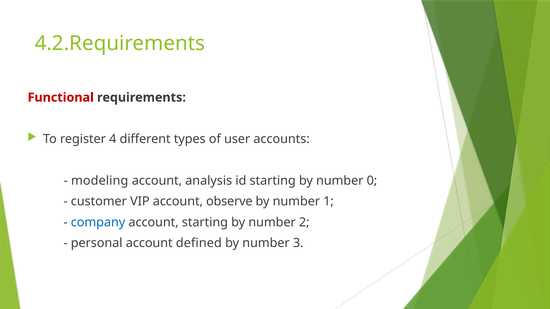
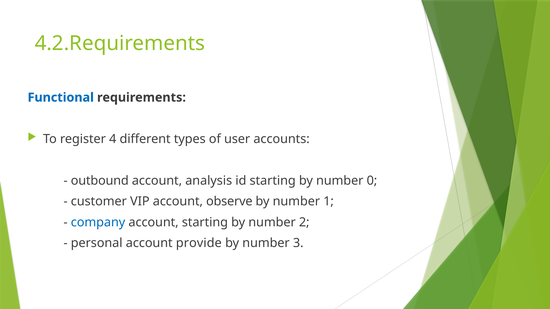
Functional colour: red -> blue (61, 98)
modeling: modeling -> outbound (100, 181)
defined: defined -> provide (199, 243)
